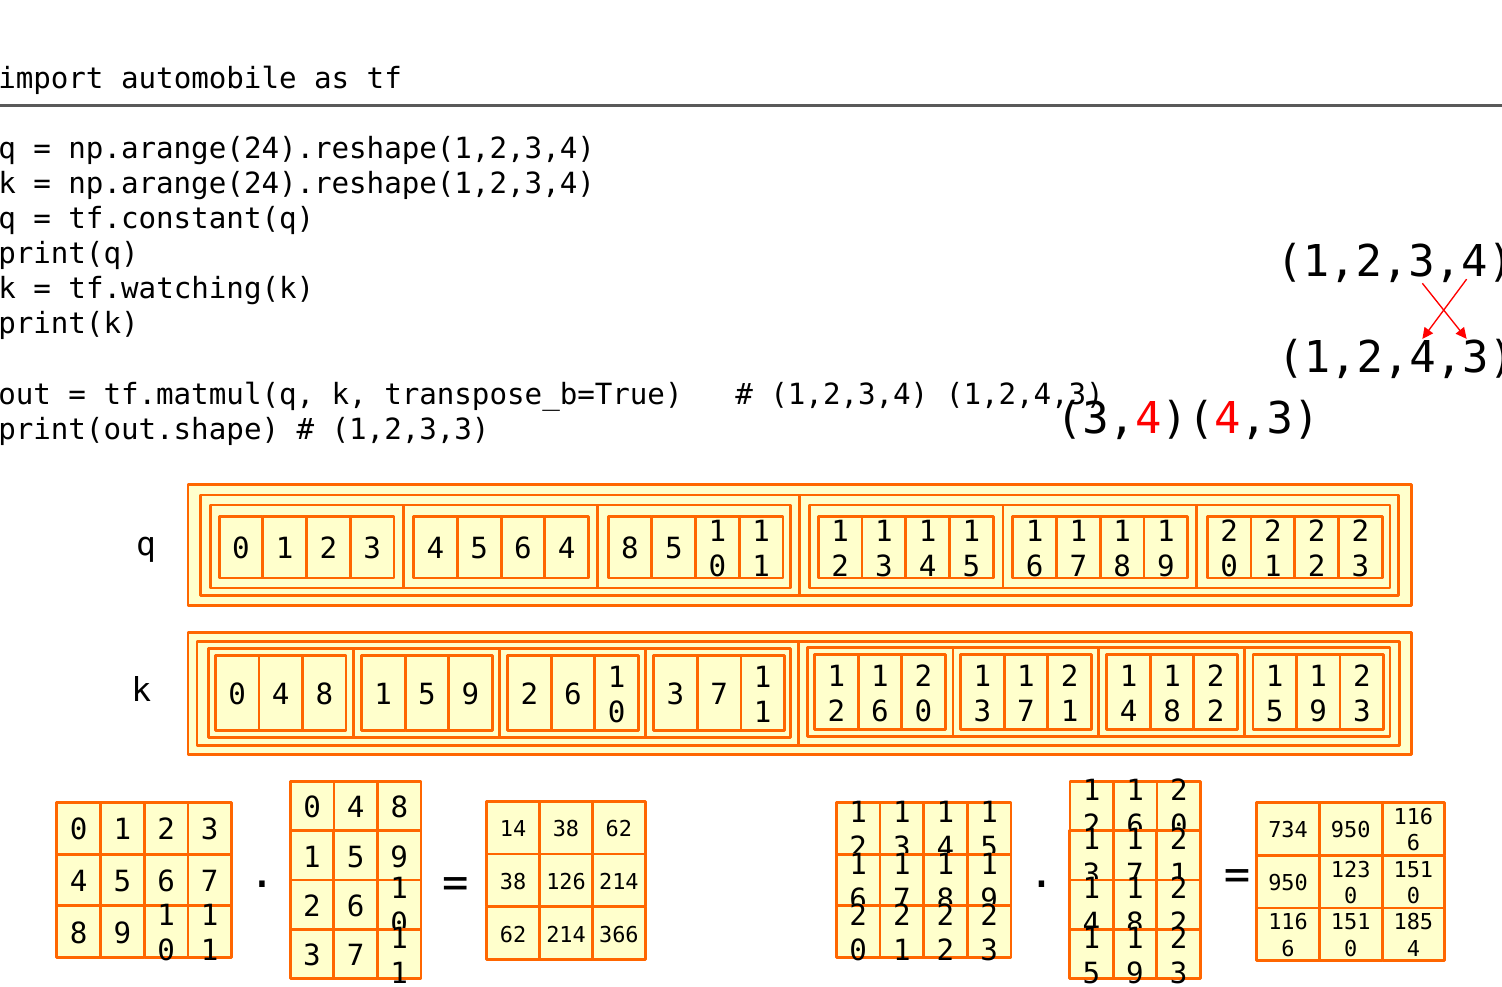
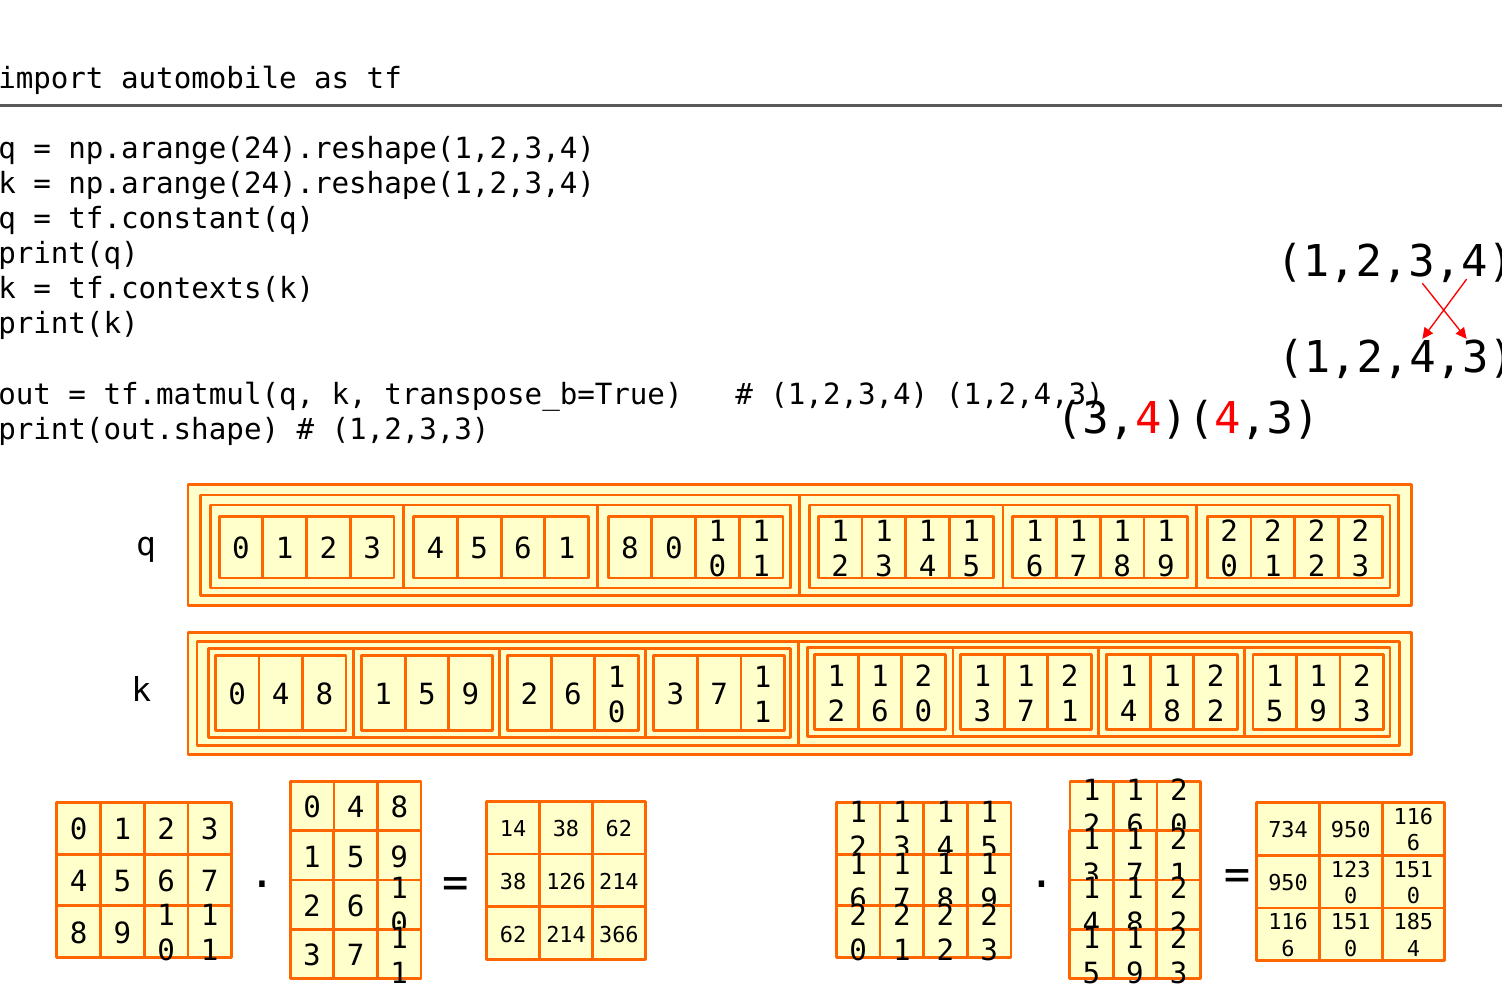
tf.watching(k: tf.watching(k -> tf.contexts(k (191, 289)
5 6 4: 4 -> 1 (567, 549)
8 5: 5 -> 0 (674, 549)
